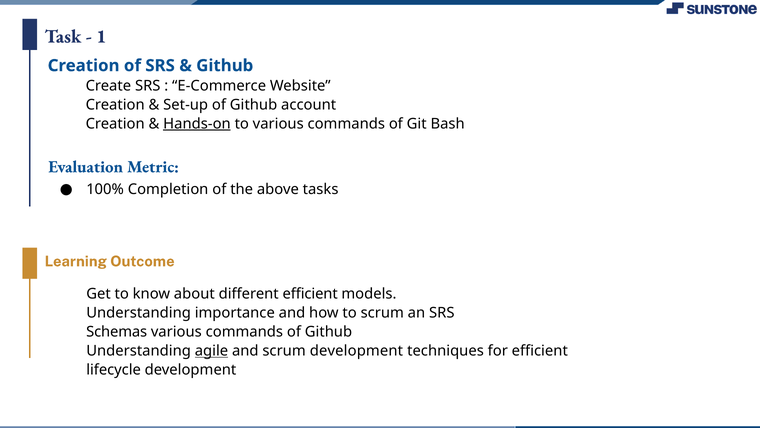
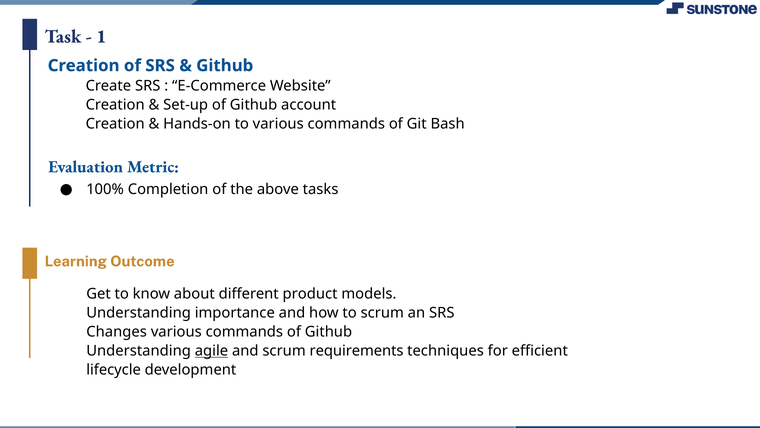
Hands-on underline: present -> none (197, 124)
different efficient: efficient -> product (310, 294)
Schemas: Schemas -> Changes (117, 331)
scrum development: development -> requirements (357, 350)
